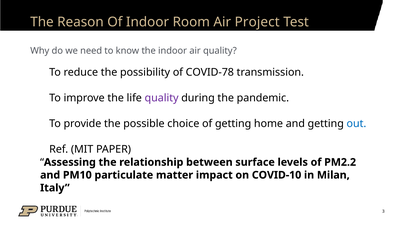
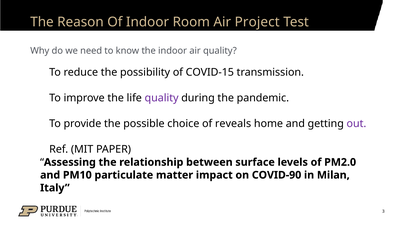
COVID-78: COVID-78 -> COVID-15 (210, 72)
of getting: getting -> reveals (233, 124)
out colour: blue -> purple (356, 124)
PM2.2: PM2.2 -> PM2.0 (340, 162)
COVID-10: COVID-10 -> COVID-90 (277, 175)
